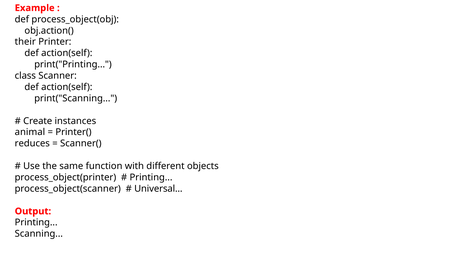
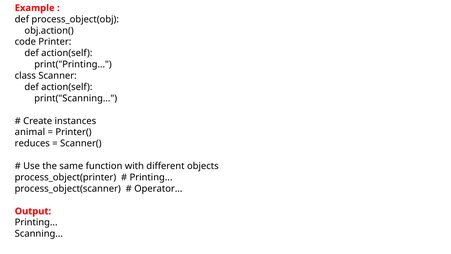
their: their -> code (25, 42)
Universal: Universal -> Operator (158, 188)
